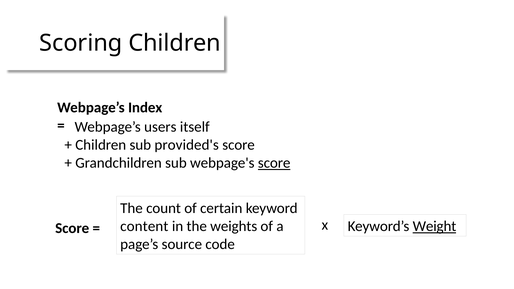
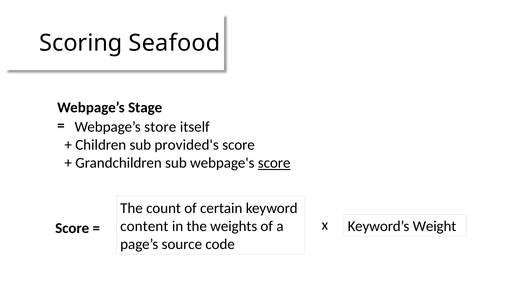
Scoring Children: Children -> Seafood (175, 43)
Index: Index -> Stage (145, 108)
users: users -> store (160, 127)
Weight underline: present -> none (434, 226)
